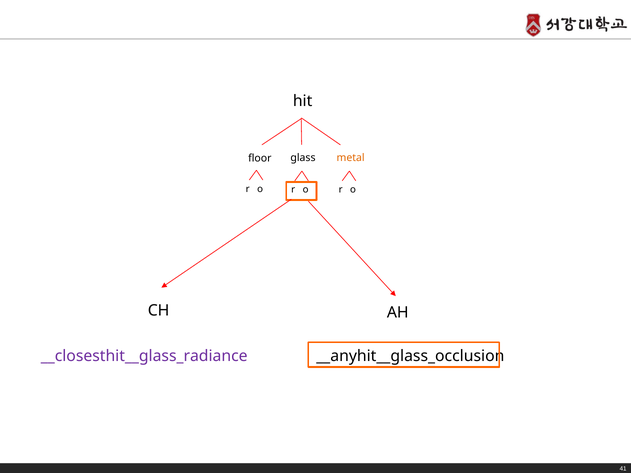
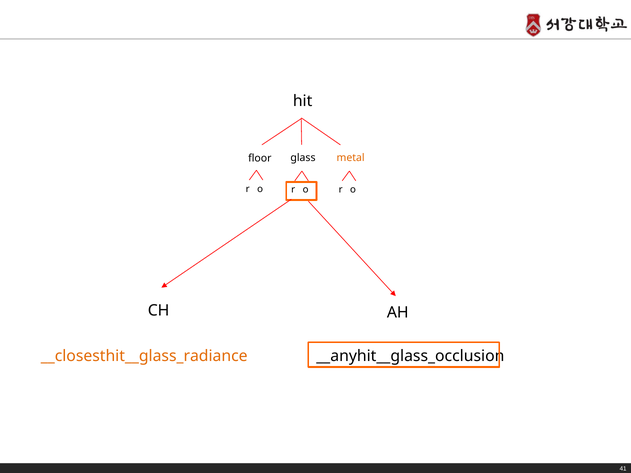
__closesthit__glass_radiance colour: purple -> orange (144, 356)
